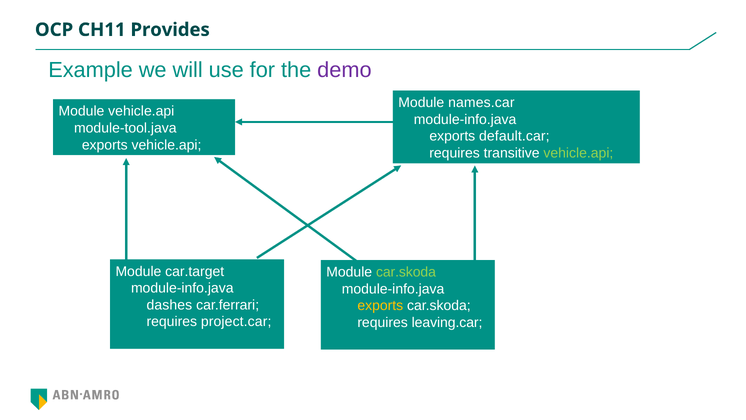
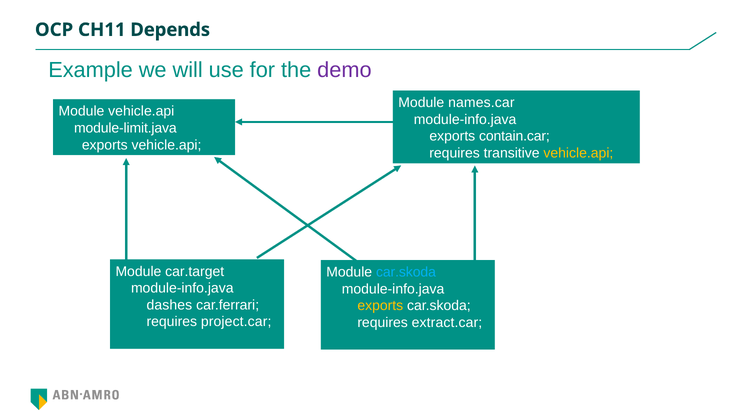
Provides: Provides -> Depends (170, 30)
module-tool.java: module-tool.java -> module-limit.java (125, 128)
default.car: default.car -> contain.car (514, 136)
vehicle.api colour: light green -> yellow (578, 153)
car.skoda colour: light green -> light blue (406, 272)
leaving.car: leaving.car -> extract.car (447, 322)
